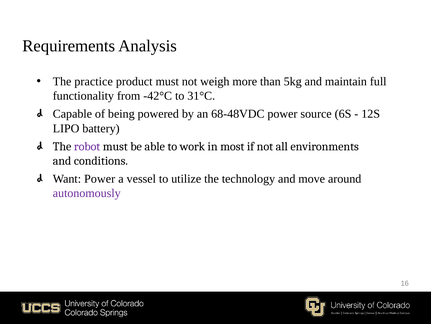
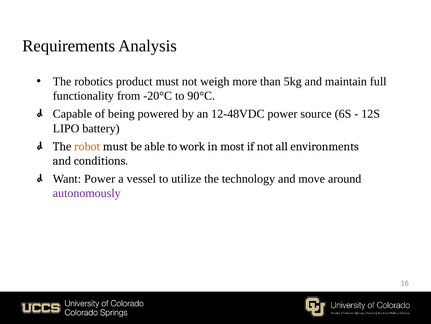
practice: practice -> robotics (94, 81)
-42°C: -42°C -> -20°C (158, 96)
31°C: 31°C -> 90°C (201, 96)
68-48VDC: 68-48VDC -> 12-48VDC (238, 114)
robot colour: purple -> orange (87, 146)
